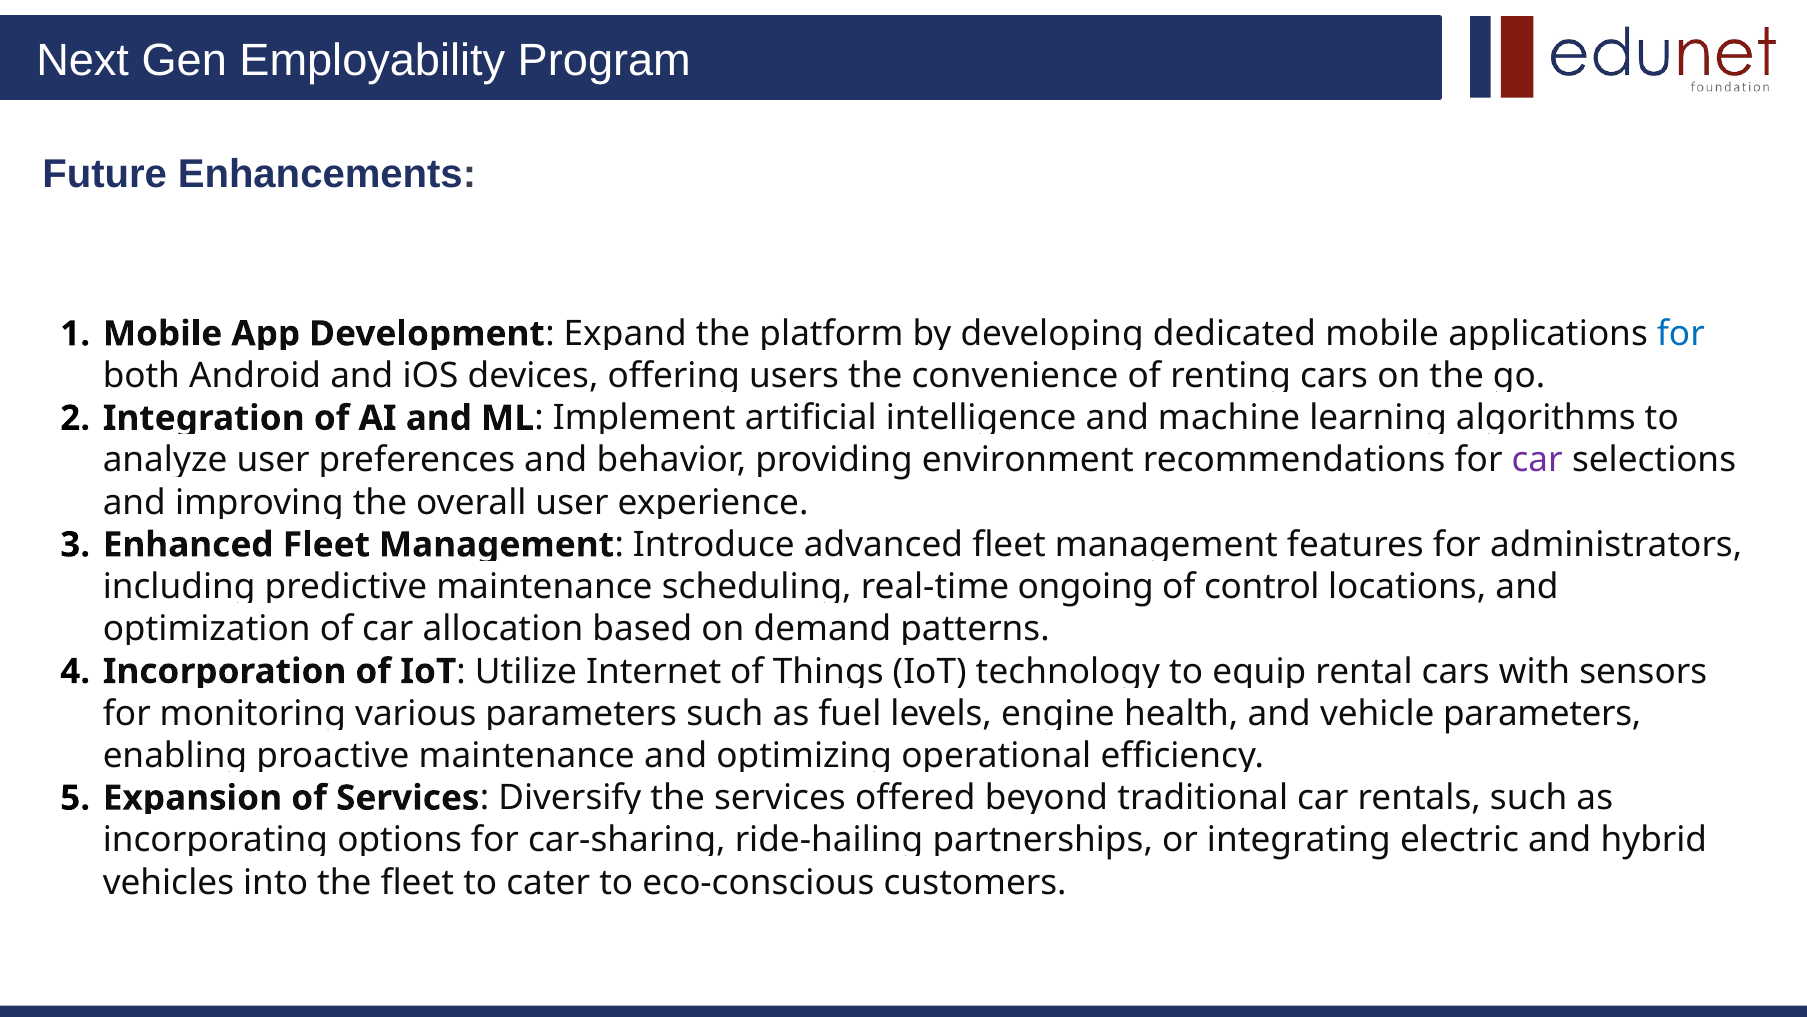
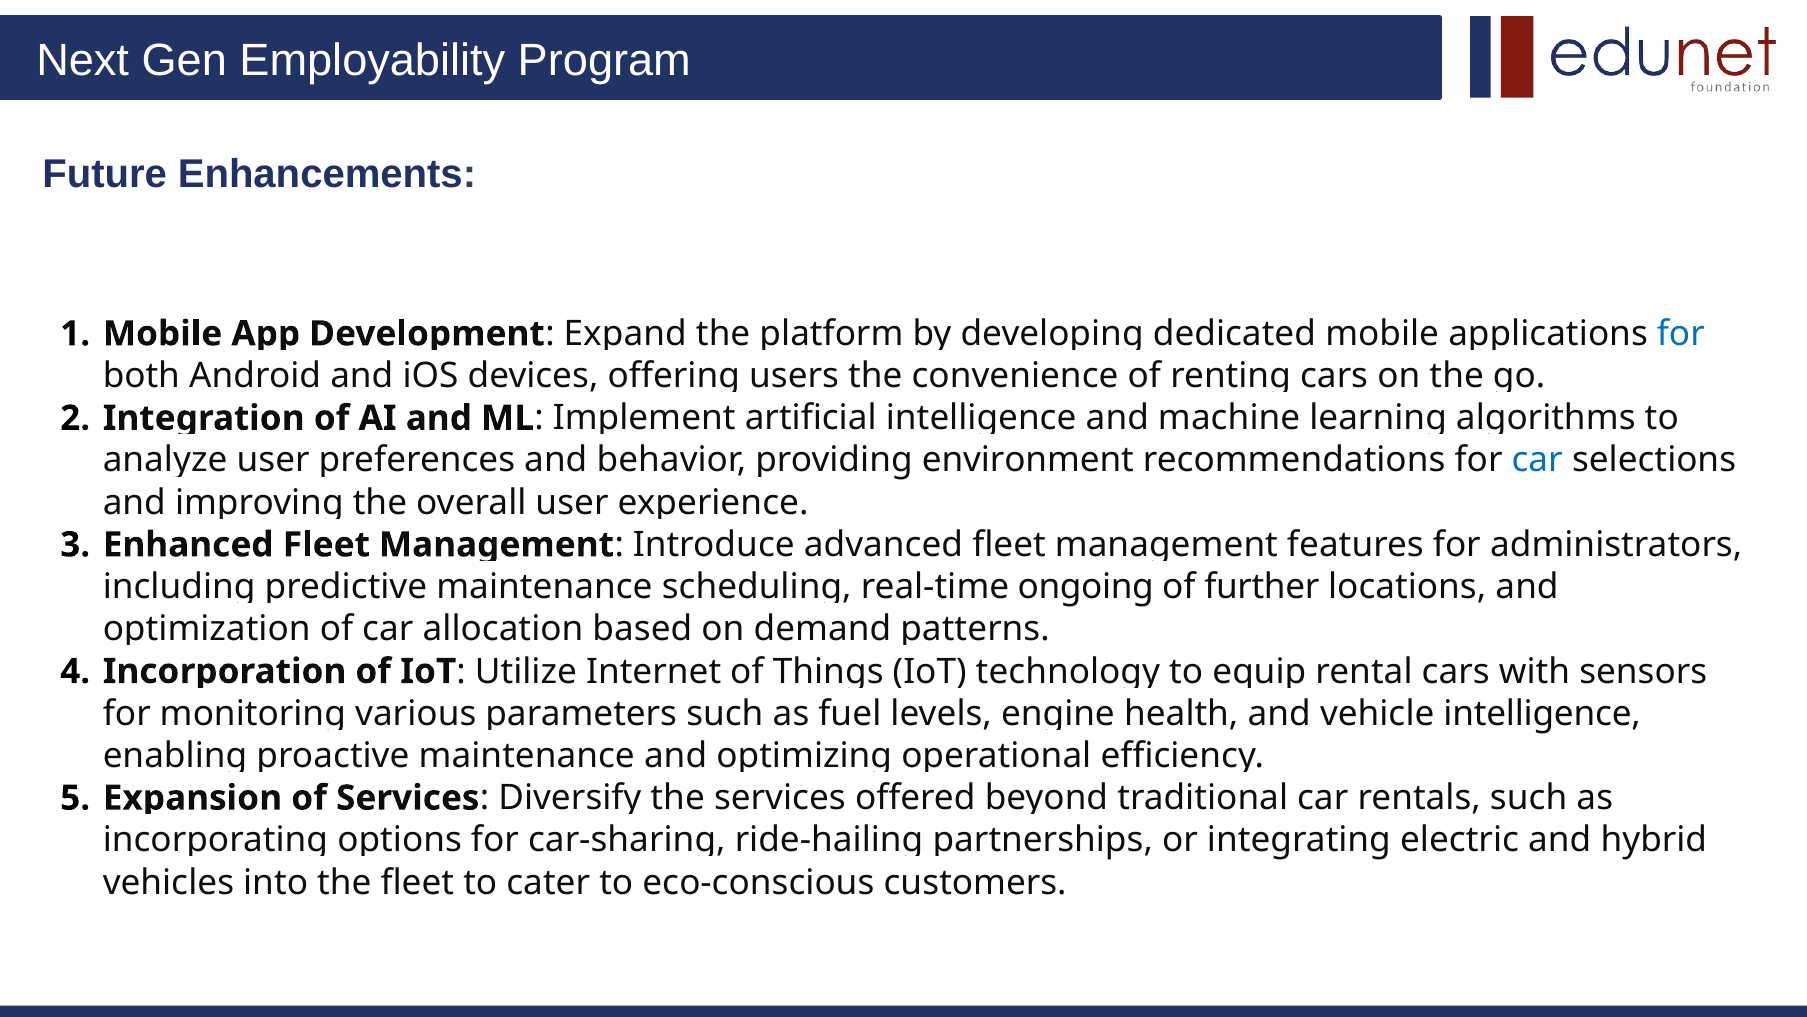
car colour: purple -> blue (1537, 460)
control: control -> further (1262, 587)
vehicle parameters: parameters -> intelligence (1542, 713)
